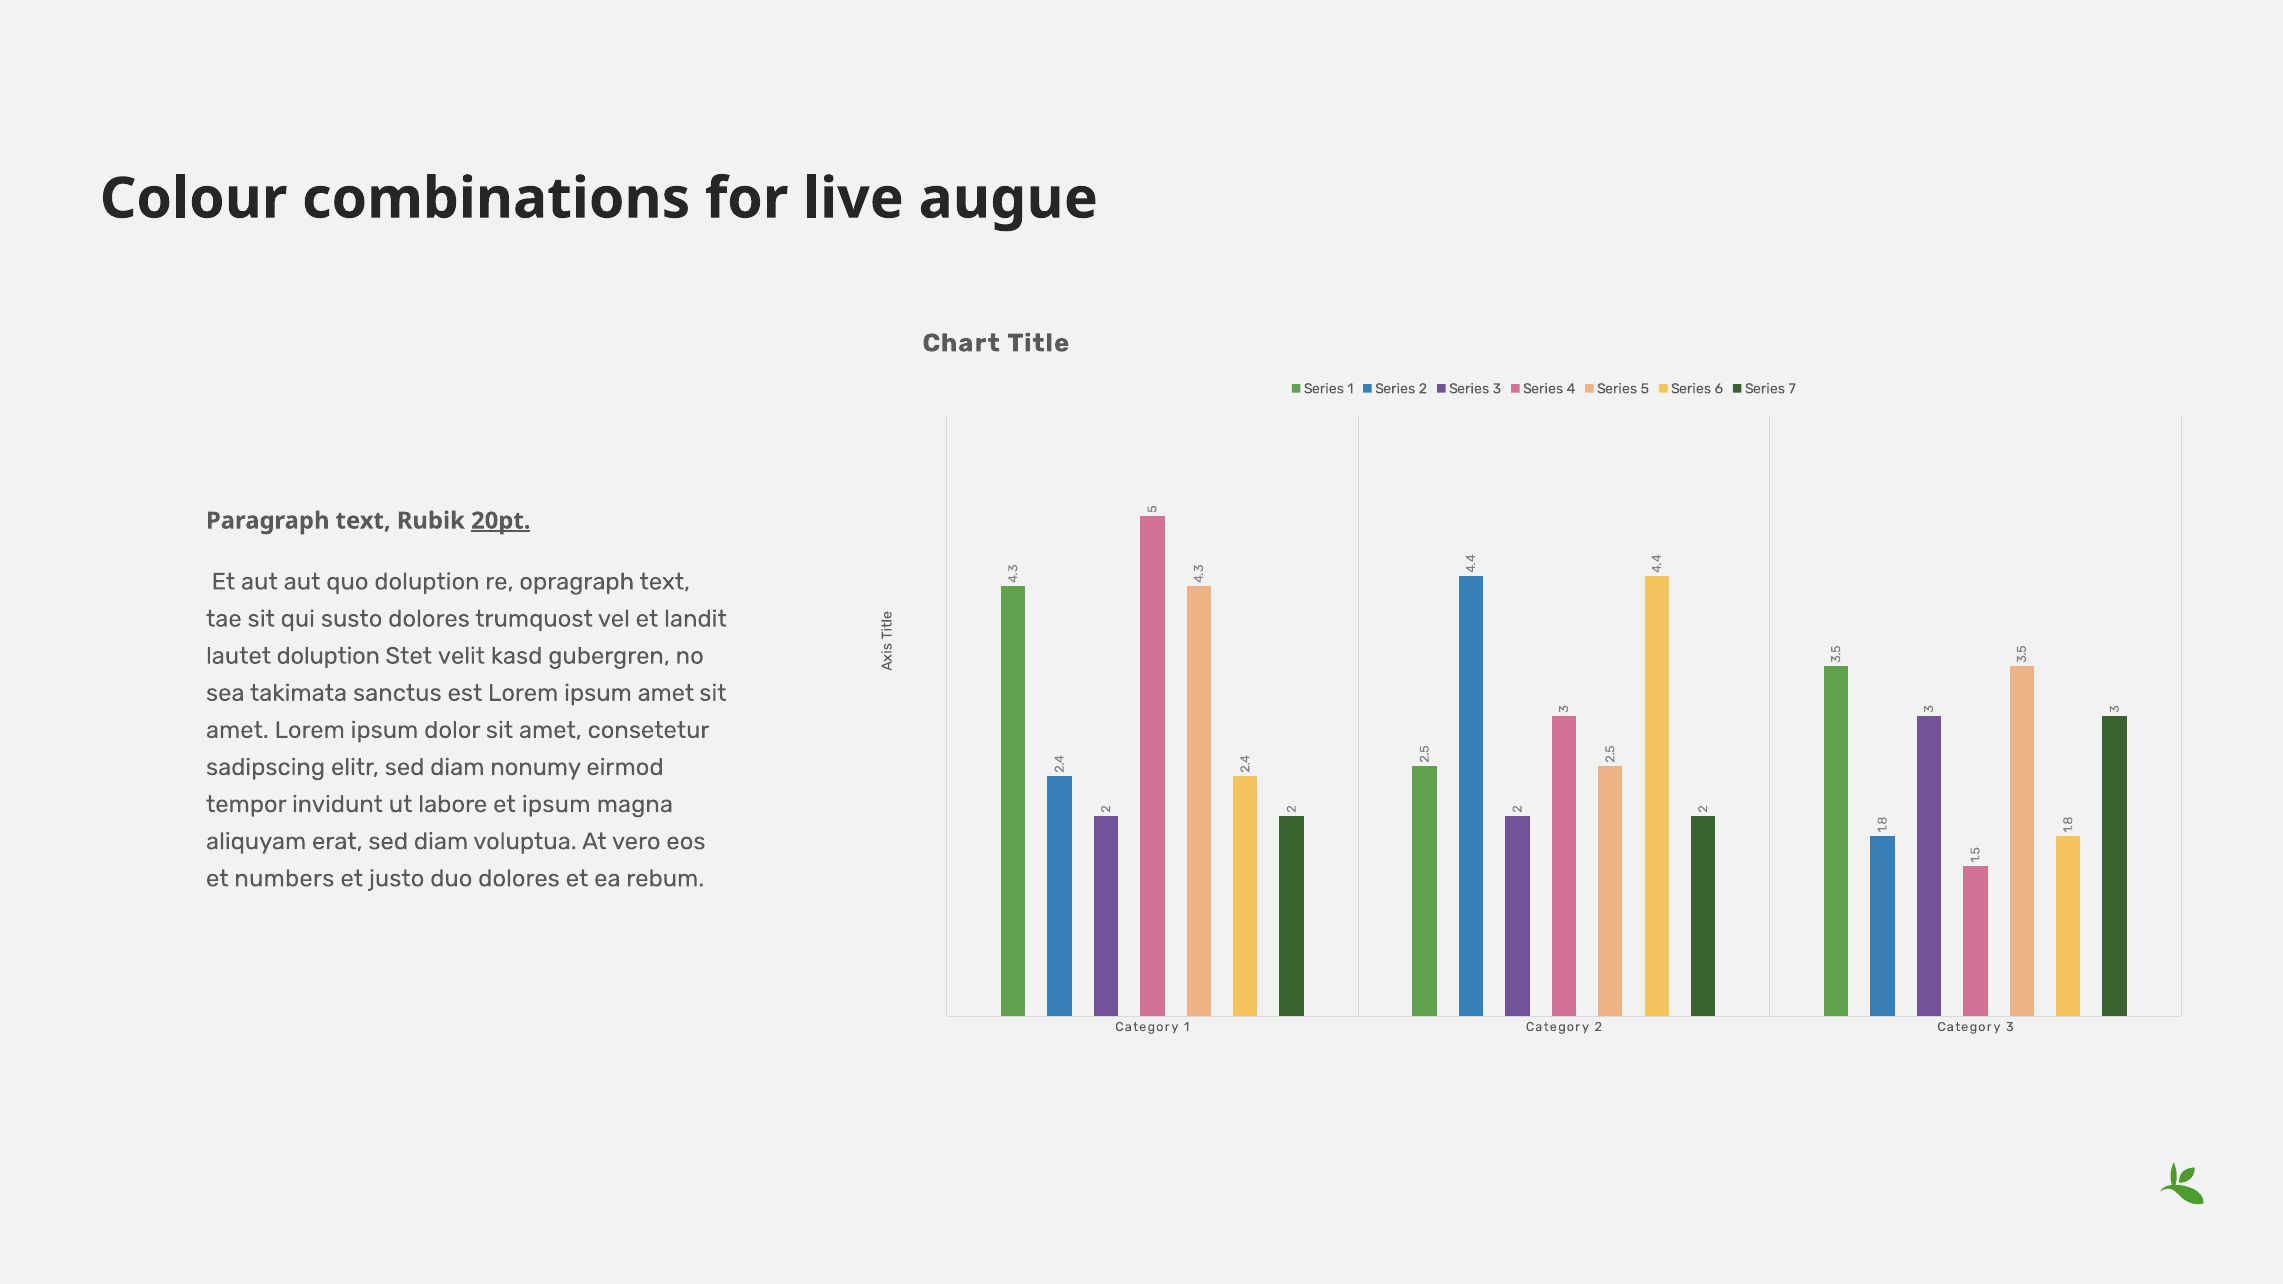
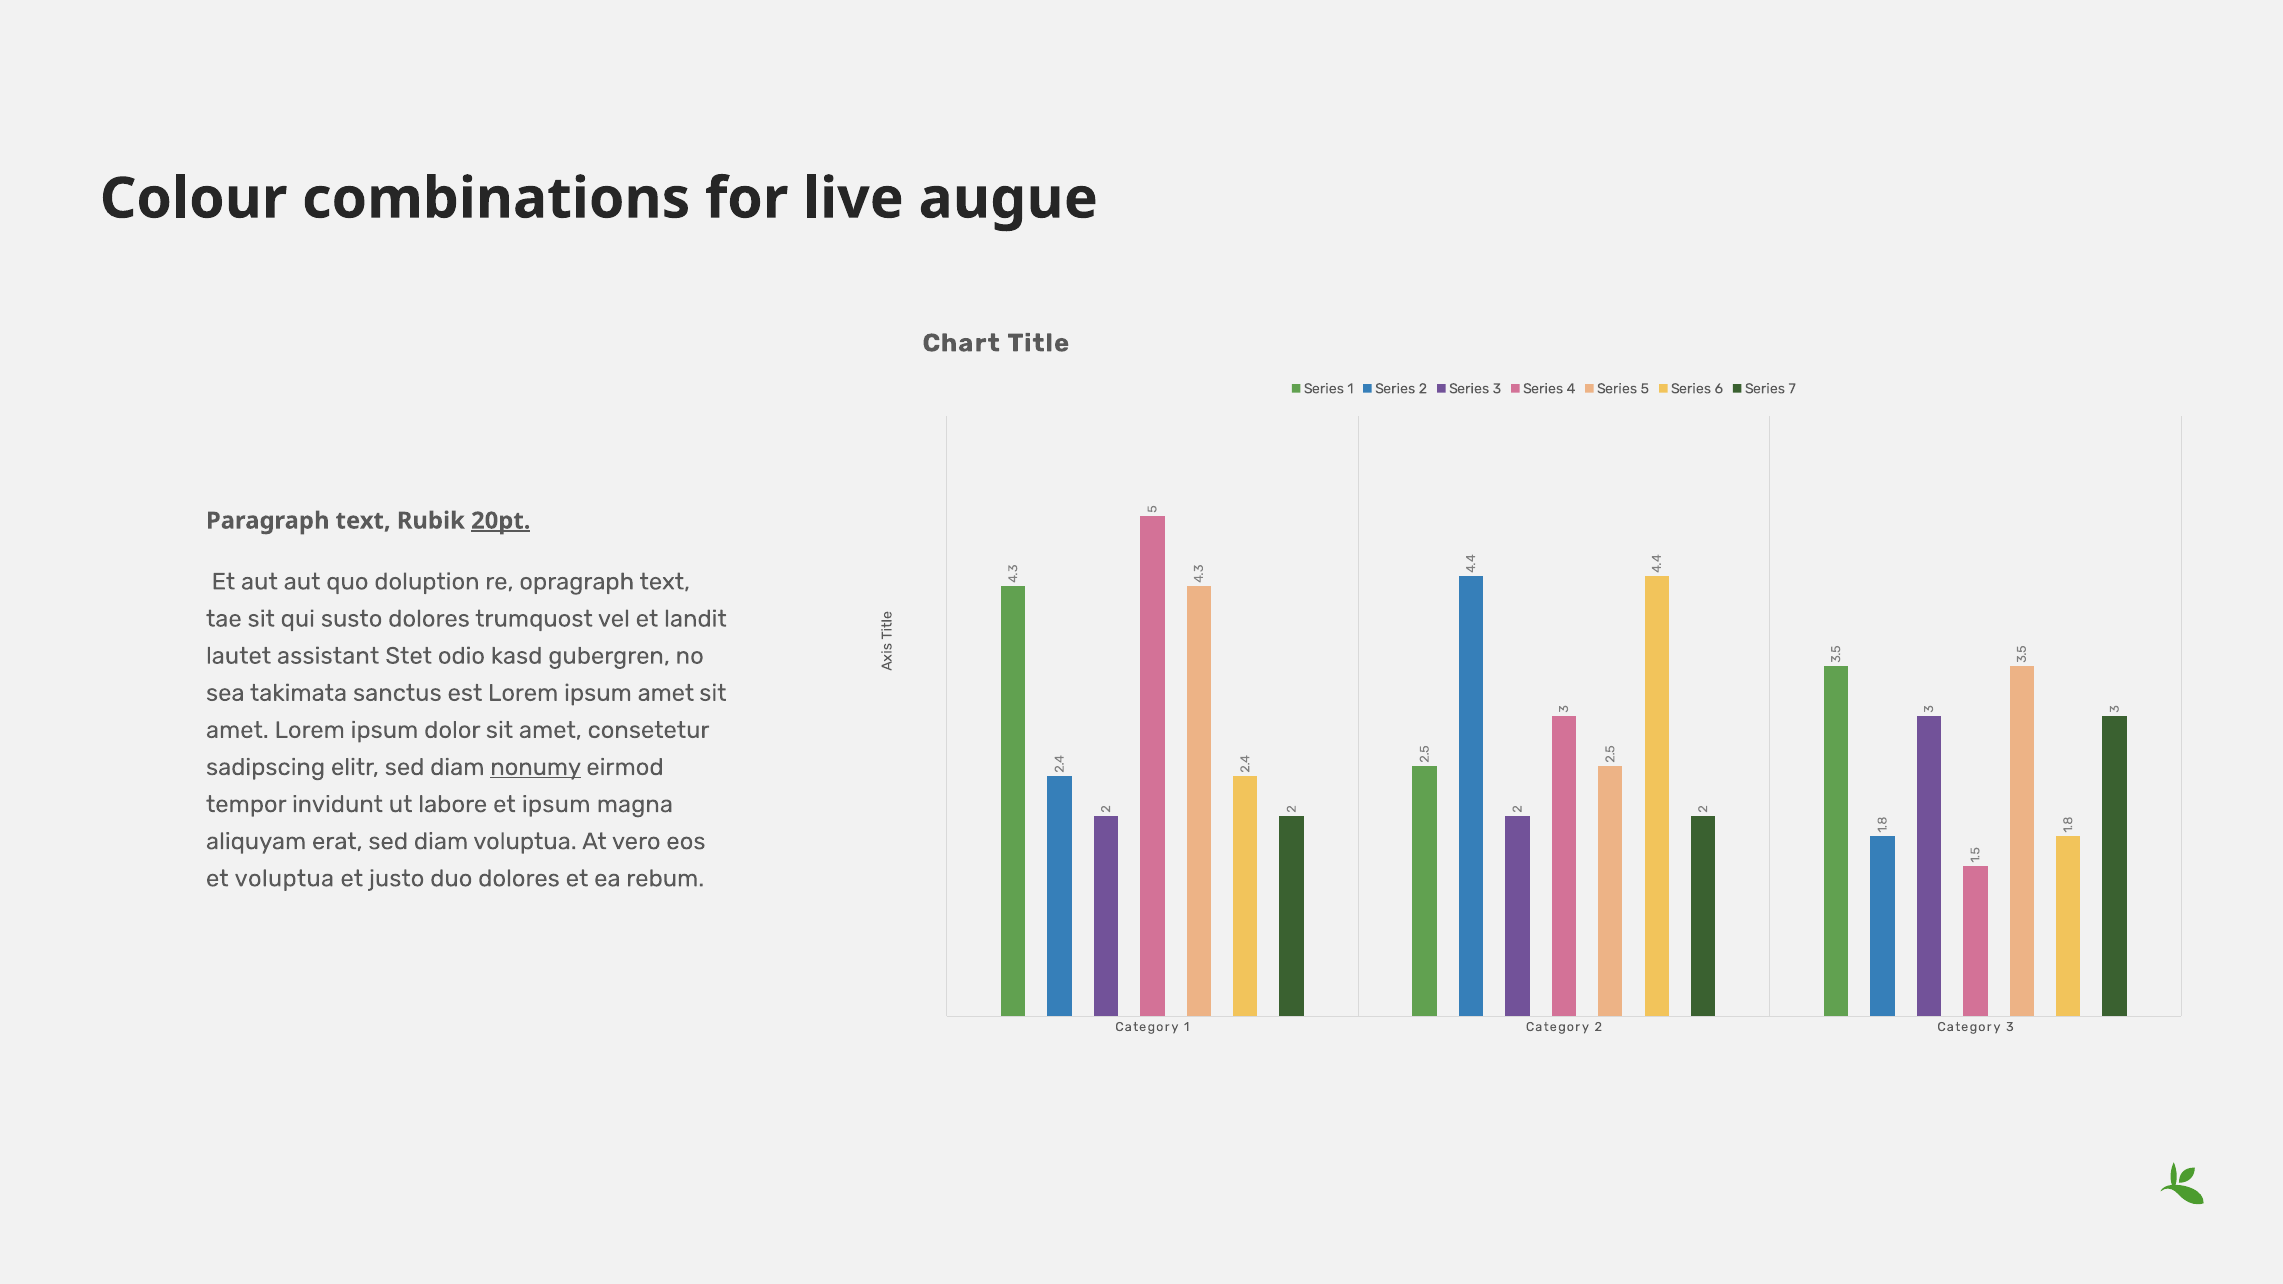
lautet doluption: doluption -> assistant (328, 656)
velit: velit -> odio (461, 656)
nonumy underline: none -> present (536, 767)
et numbers: numbers -> voluptua (284, 879)
